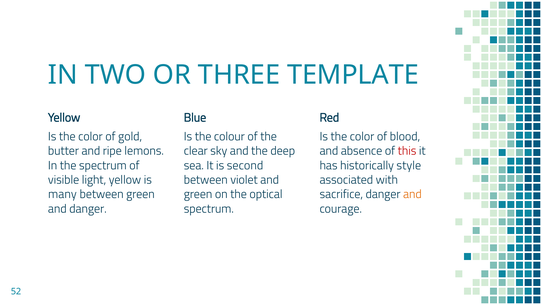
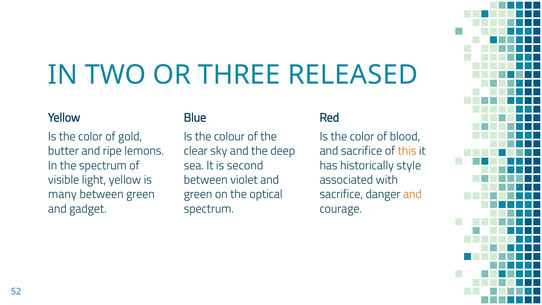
TEMPLATE: TEMPLATE -> RELEASED (353, 75)
and absence: absence -> sacrifice (362, 151)
this colour: red -> orange (407, 151)
and danger: danger -> gadget (88, 209)
